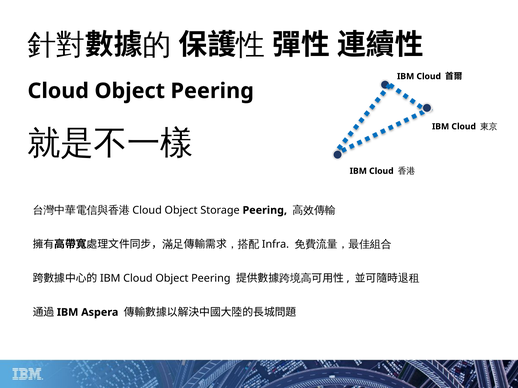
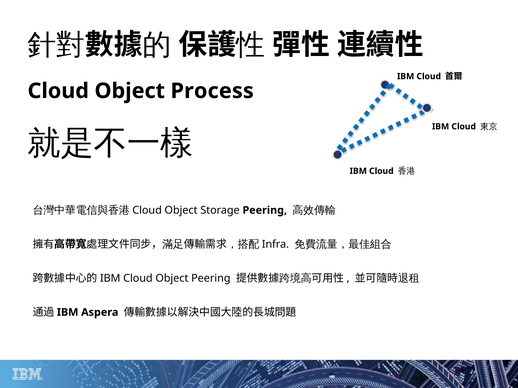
Peering: Peering -> Process (212, 91)
